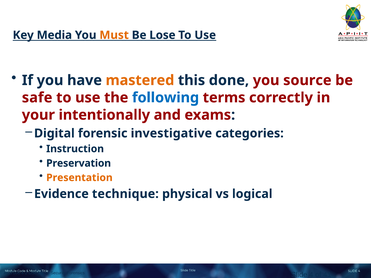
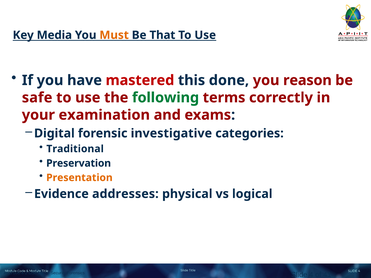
Lose: Lose -> That (162, 35)
mastered colour: orange -> red (140, 80)
source: source -> reason (307, 80)
following colour: blue -> green (166, 98)
intentionally: intentionally -> examination (104, 115)
Instruction: Instruction -> Traditional (75, 149)
technique: technique -> addresses (125, 194)
